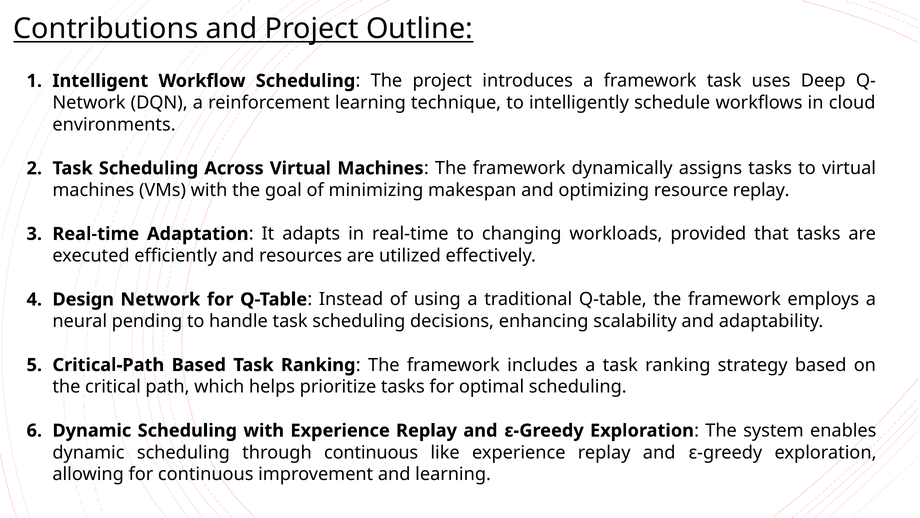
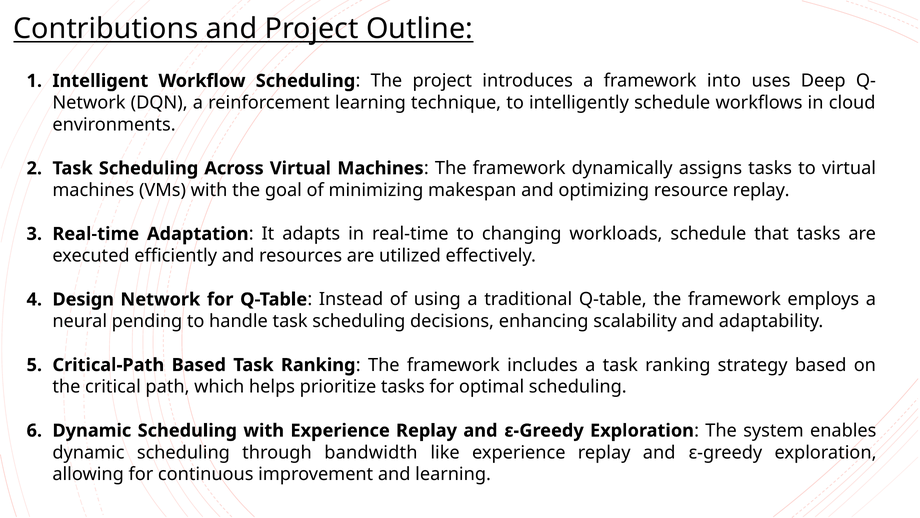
framework task: task -> into (724, 81)
workloads provided: provided -> schedule (708, 234)
through continuous: continuous -> bandwidth (371, 452)
